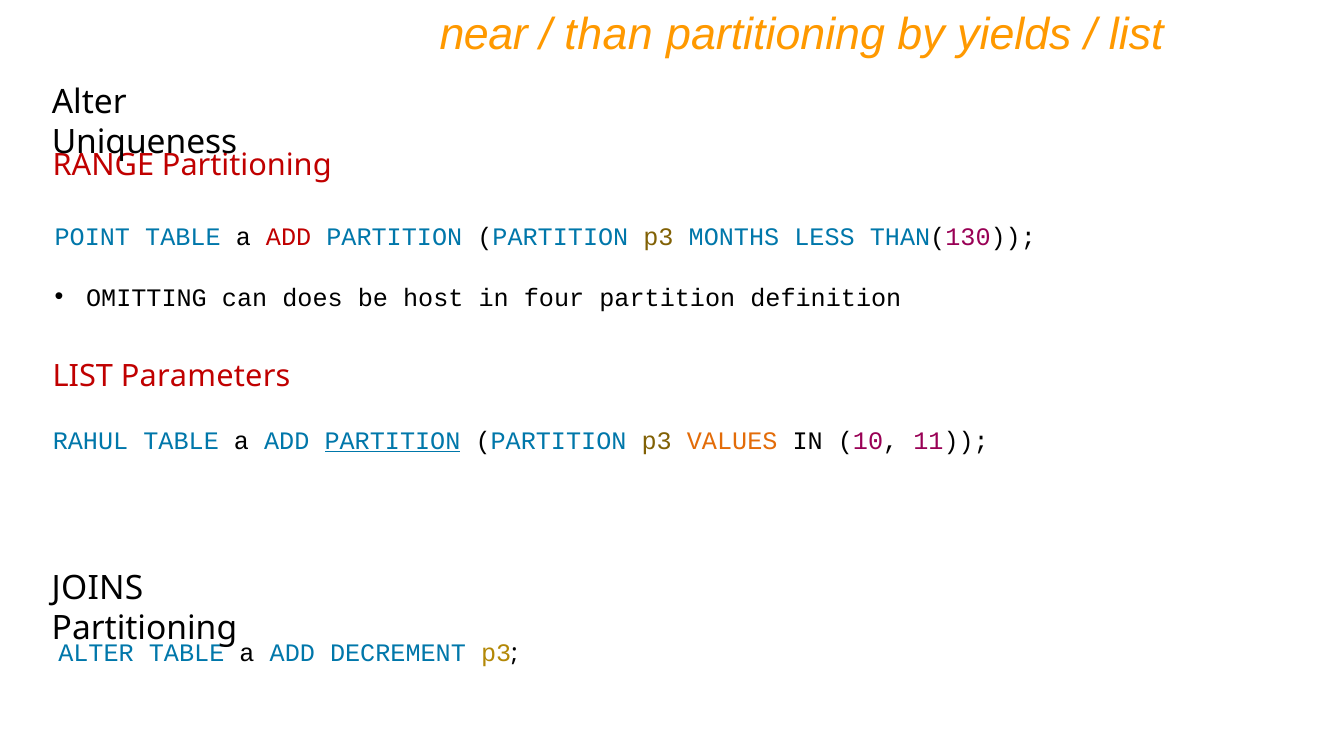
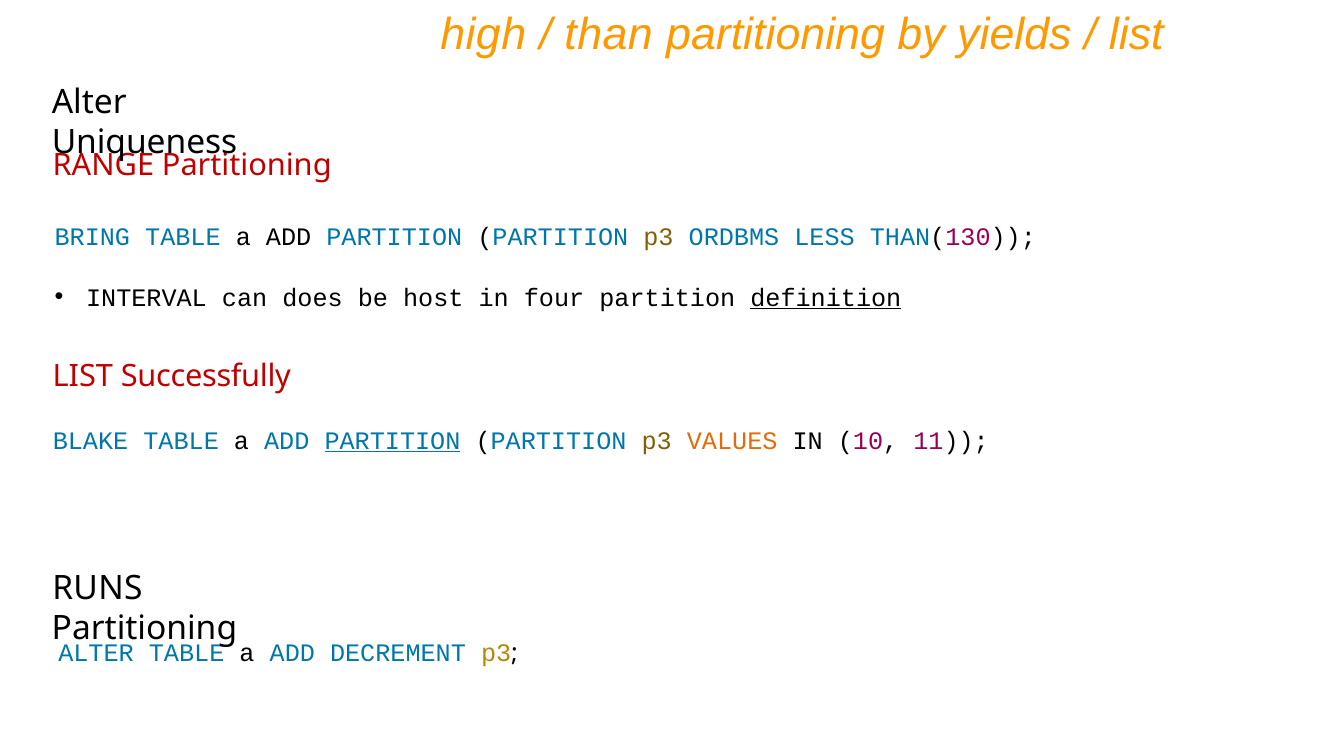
near: near -> high (483, 35)
POINT: POINT -> BRING (92, 237)
ADD colour: red -> black (289, 237)
MONTHS: MONTHS -> ORDBMS (734, 237)
OMITTING: OMITTING -> INTERVAL (146, 298)
definition underline: none -> present (826, 298)
Parameters: Parameters -> Successfully (206, 376)
RAHUL: RAHUL -> BLAKE (91, 441)
JOINS: JOINS -> RUNS (97, 588)
